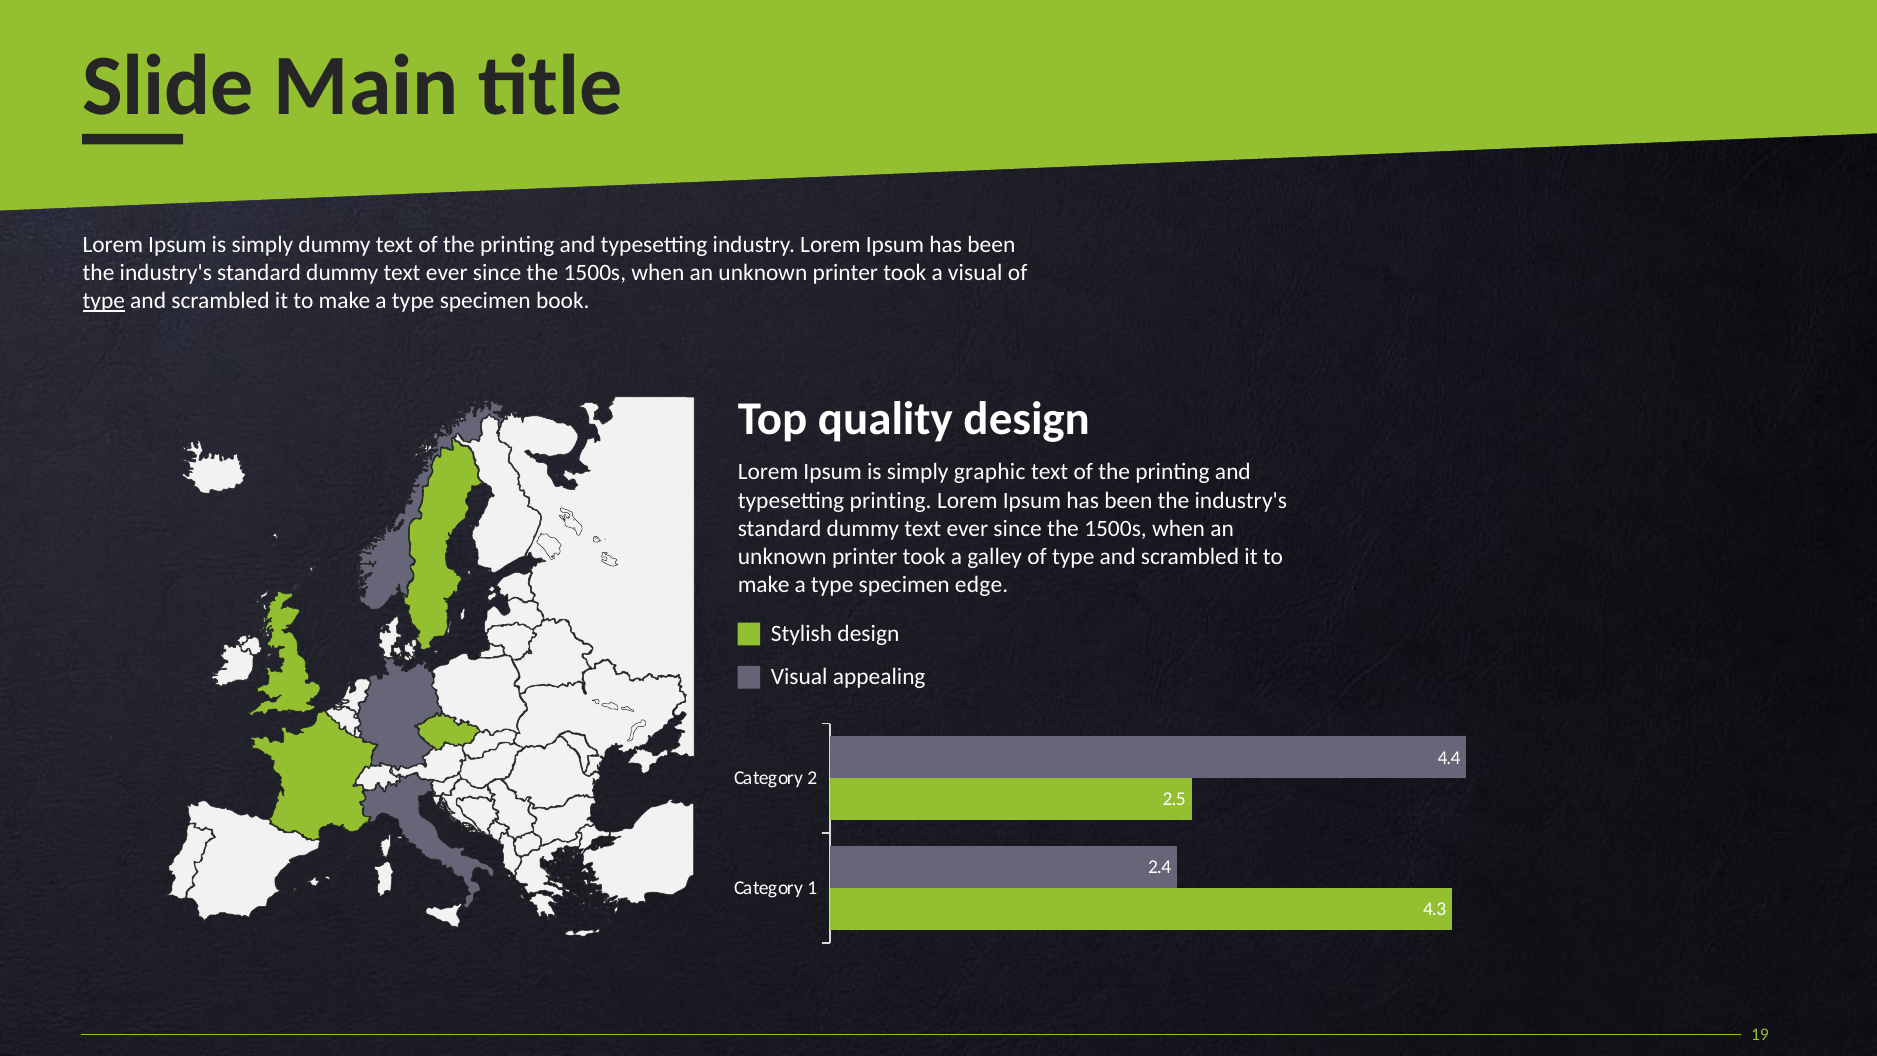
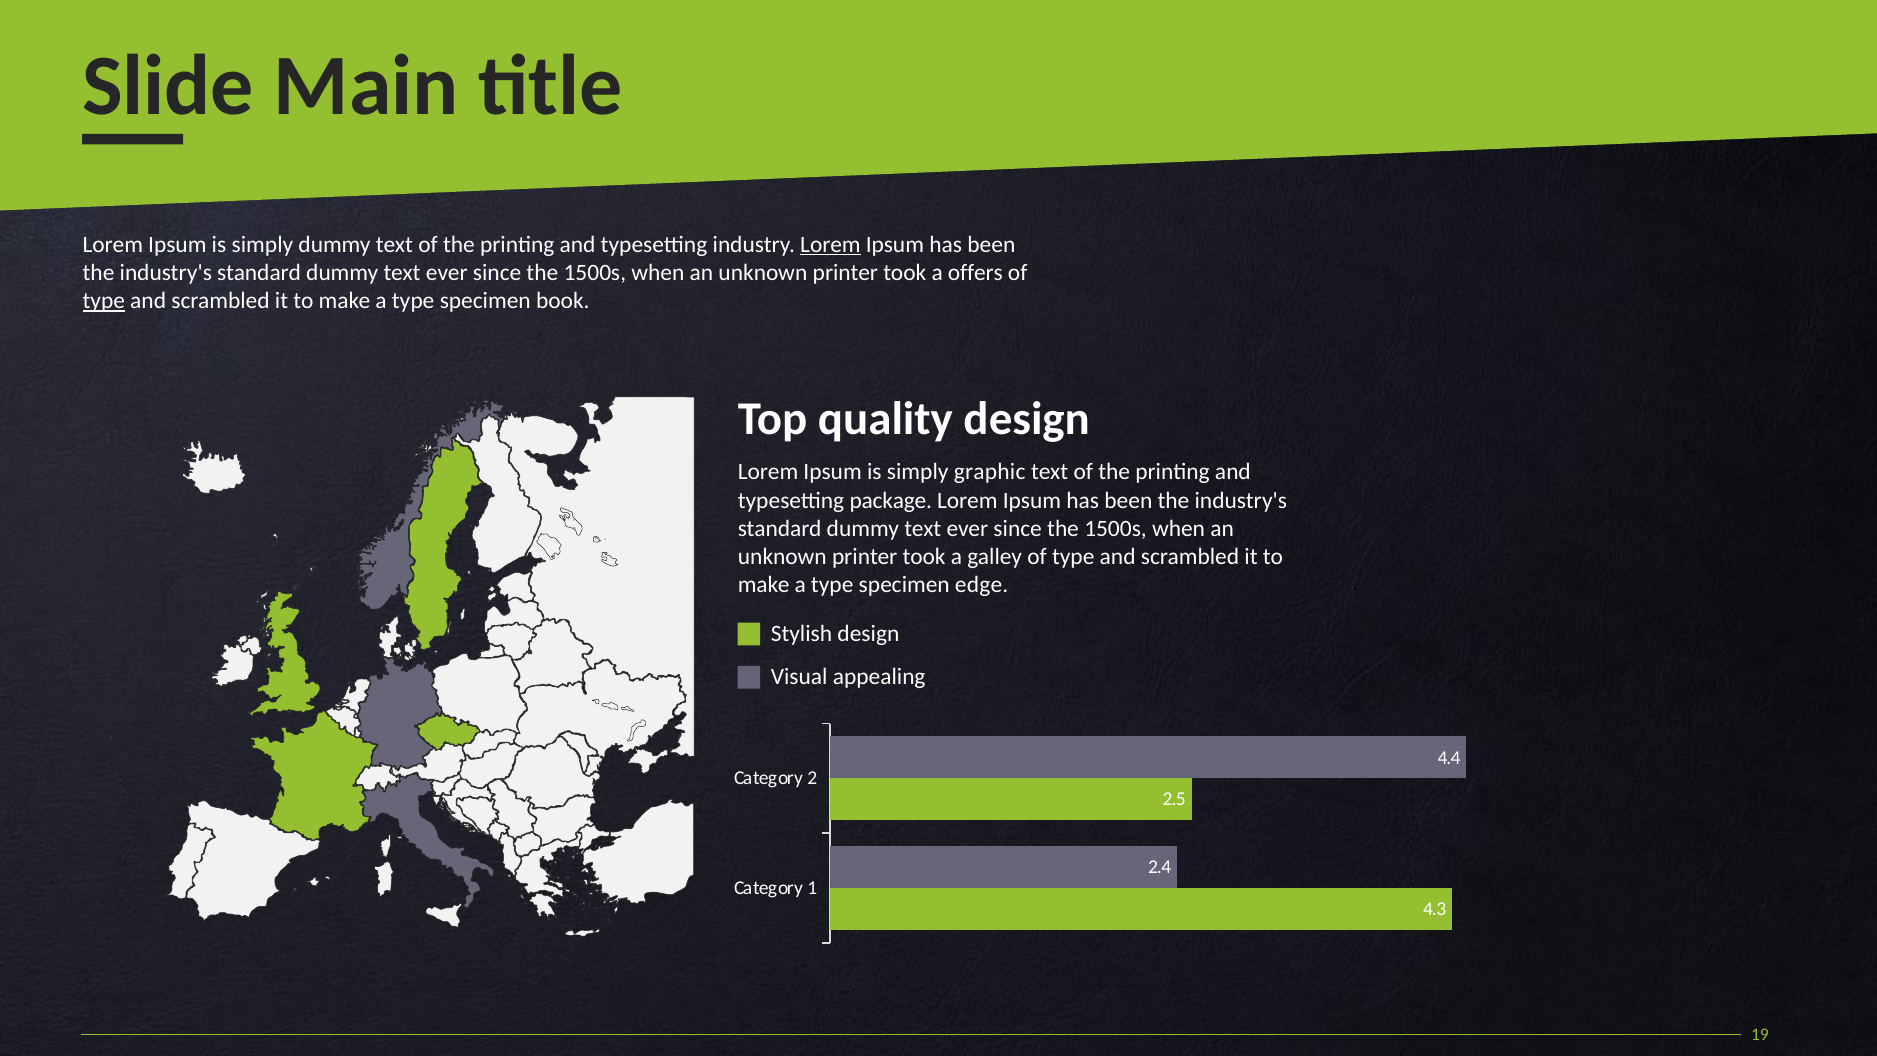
Lorem underline: none -> present (830, 245)
a visual: visual -> offers (975, 273)
typesetting printing: printing -> package (891, 500)
